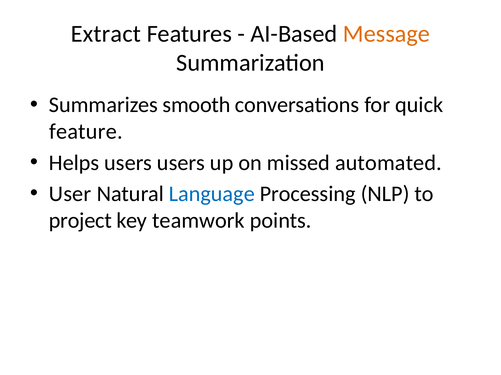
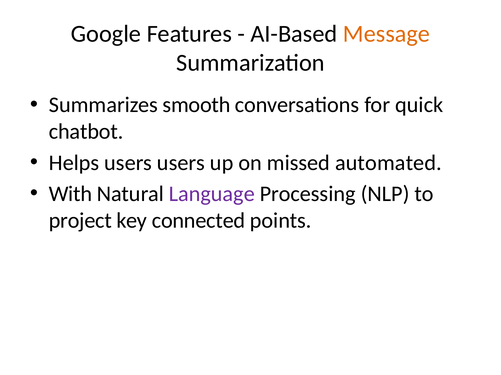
Extract: Extract -> Google (106, 34)
feature: feature -> chatbot (86, 132)
User: User -> With (70, 194)
Language colour: blue -> purple (212, 194)
teamwork: teamwork -> connected (199, 221)
